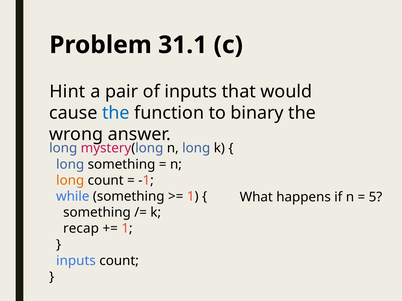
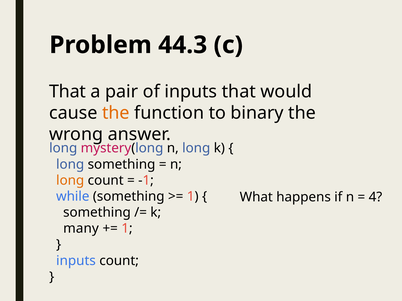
31.1: 31.1 -> 44.3 (183, 45)
Hint: Hint -> That (68, 92)
the colour: blue -> orange (116, 113)
5: 5 -> 4 (375, 197)
recap: recap -> many (81, 229)
